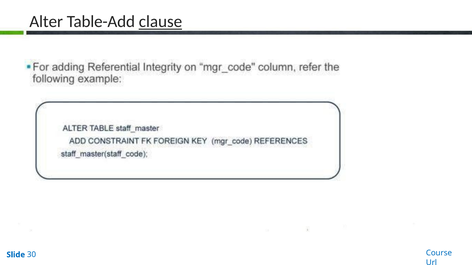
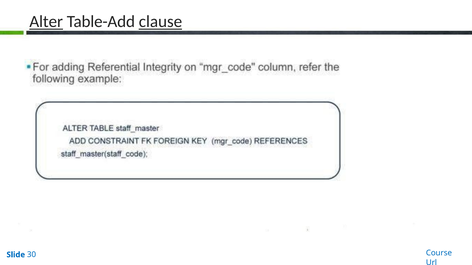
Alter underline: none -> present (46, 22)
